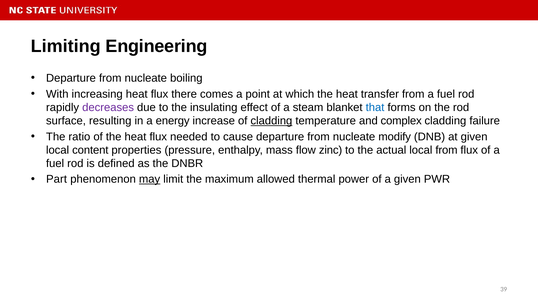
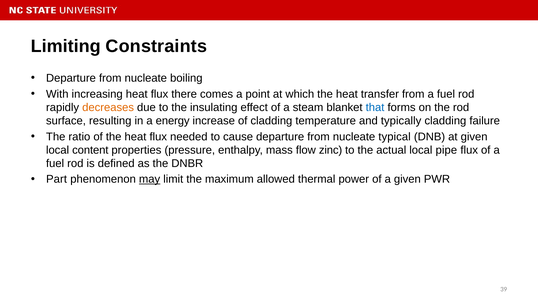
Engineering: Engineering -> Constraints (156, 46)
decreases colour: purple -> orange (108, 107)
cladding underline: present -> none (271, 121)
complex: complex -> typically (401, 121)
modify: modify -> typical (395, 136)
local from: from -> pipe (446, 150)
